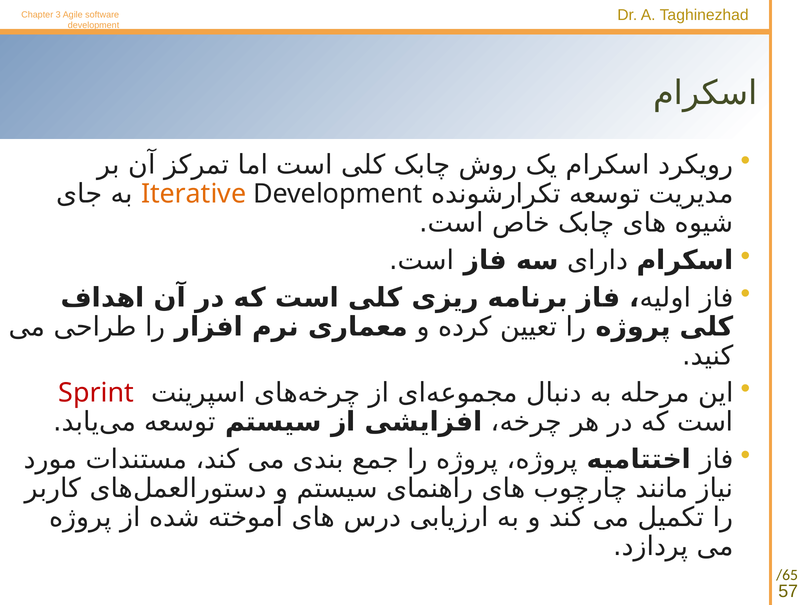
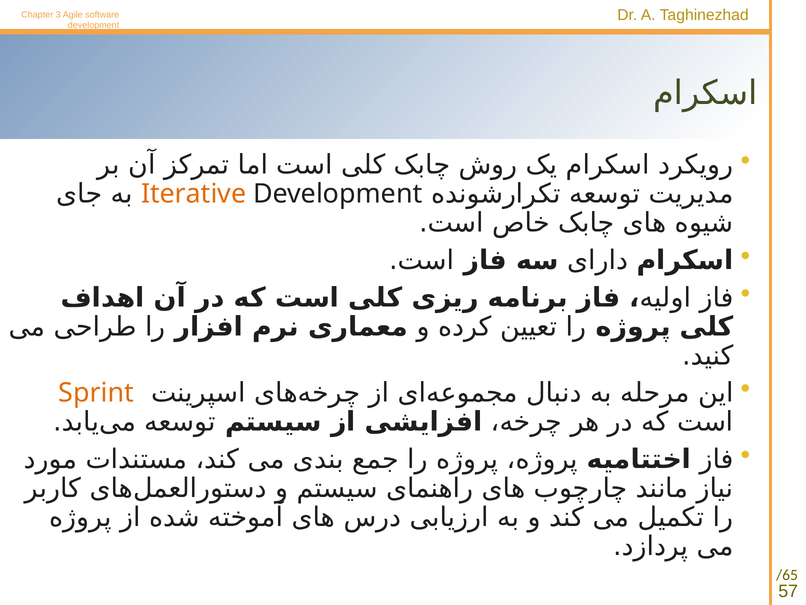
Sprint colour: red -> orange (96, 393)
